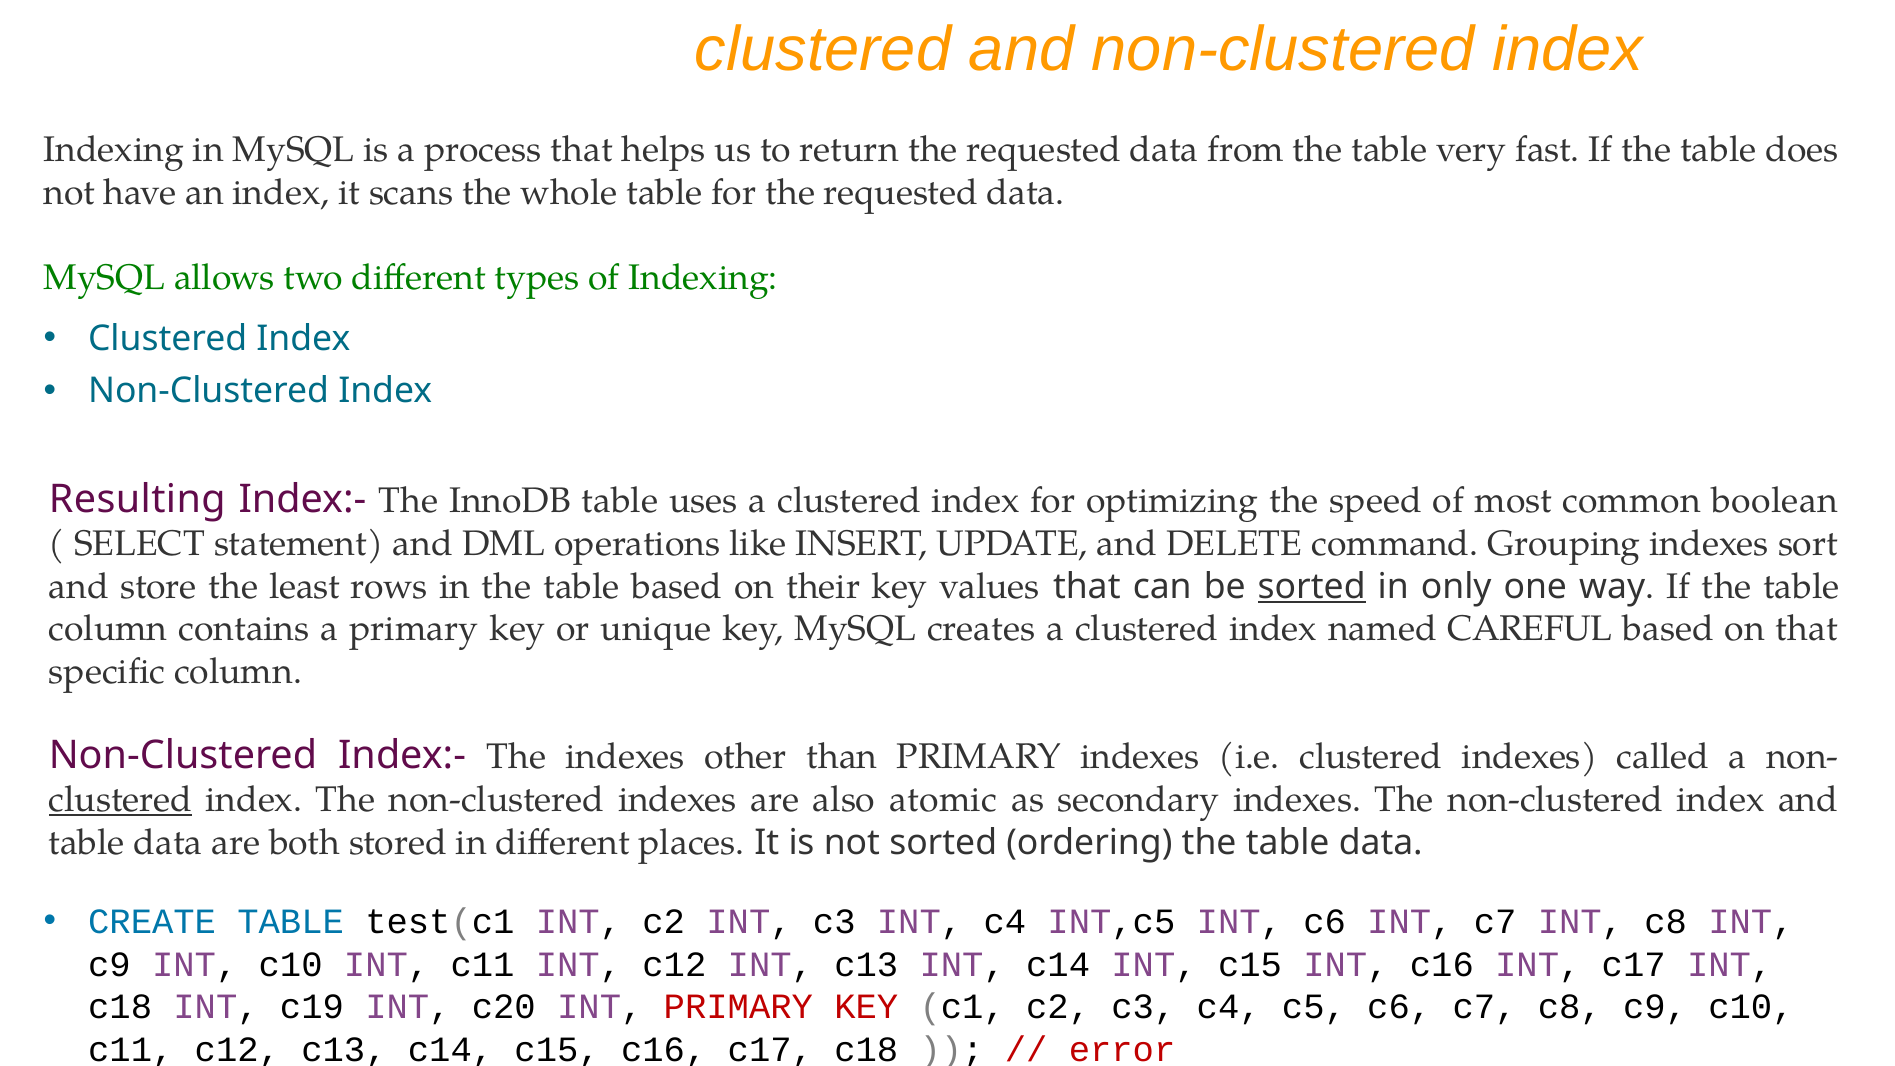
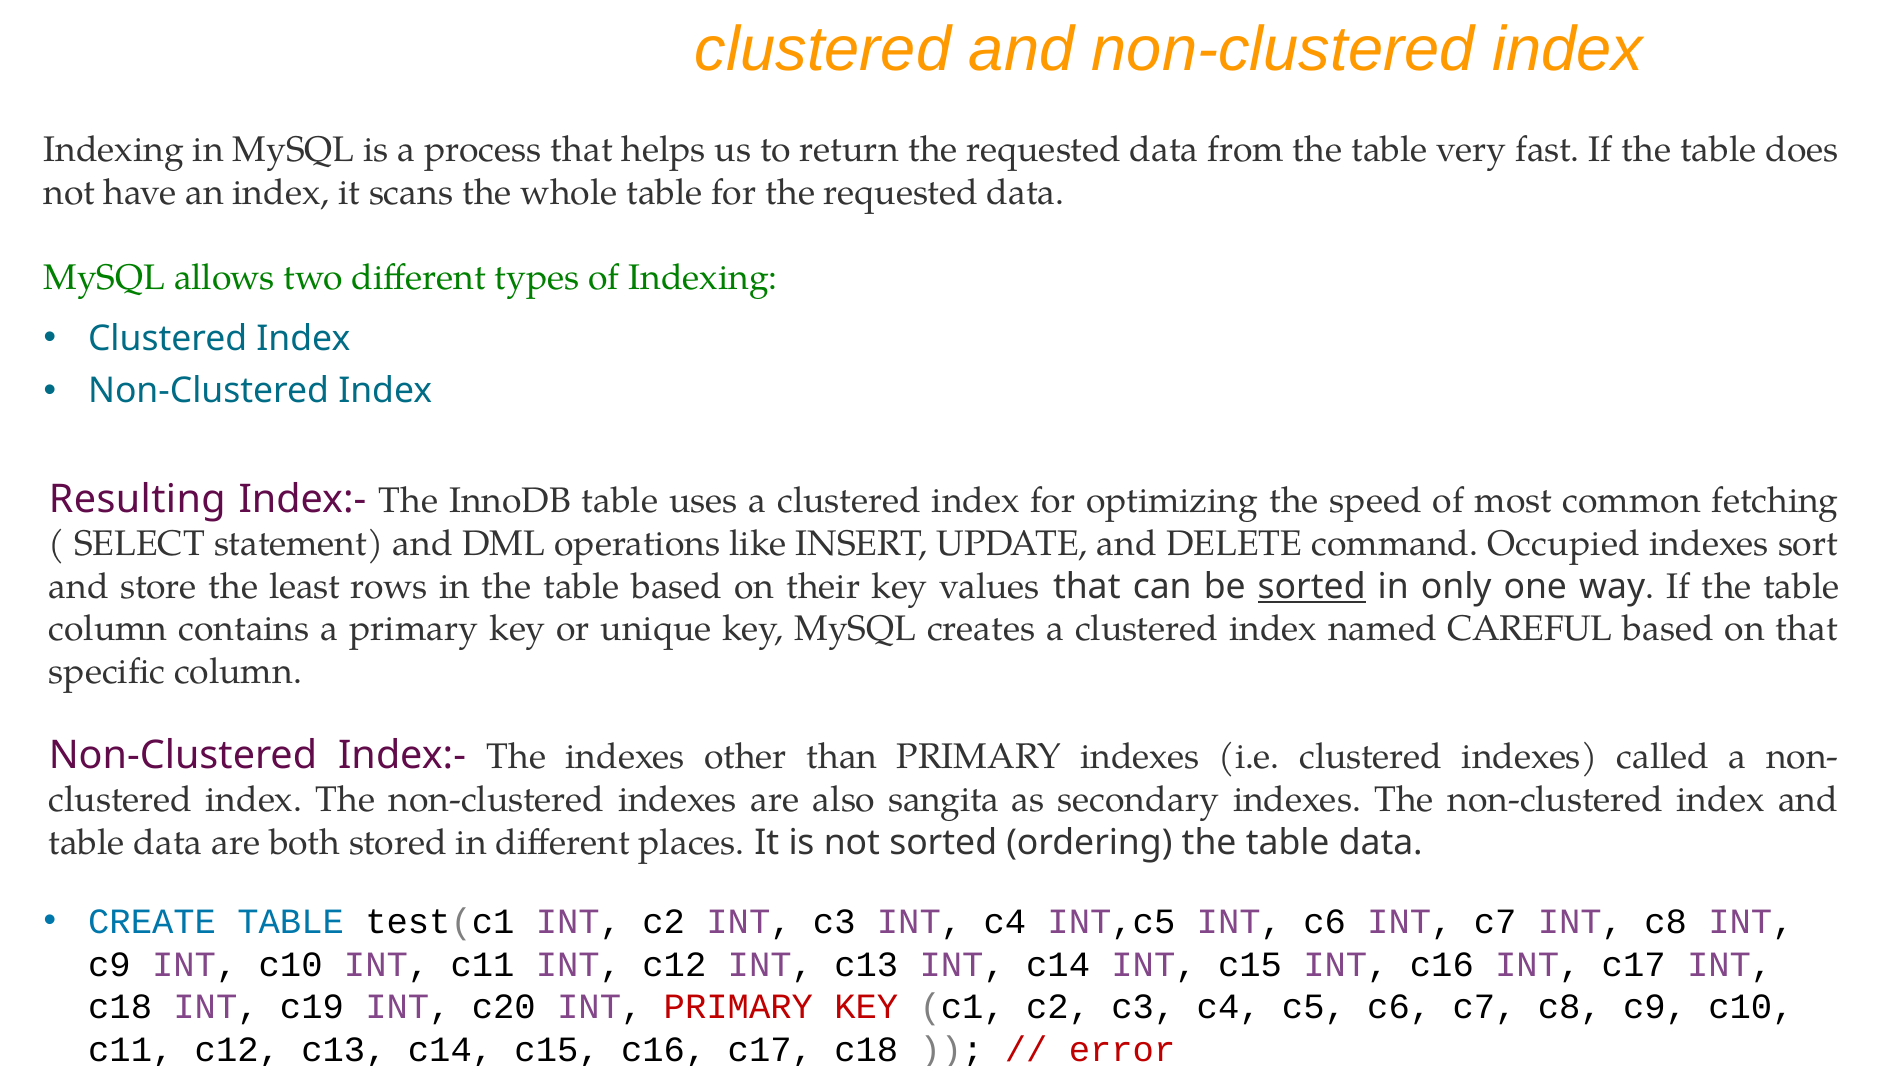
boolean: boolean -> fetching (1775, 501)
Grouping: Grouping -> Occupied (1564, 544)
clustered underline: present -> none (120, 800)
atomic: atomic -> sangita (944, 800)
